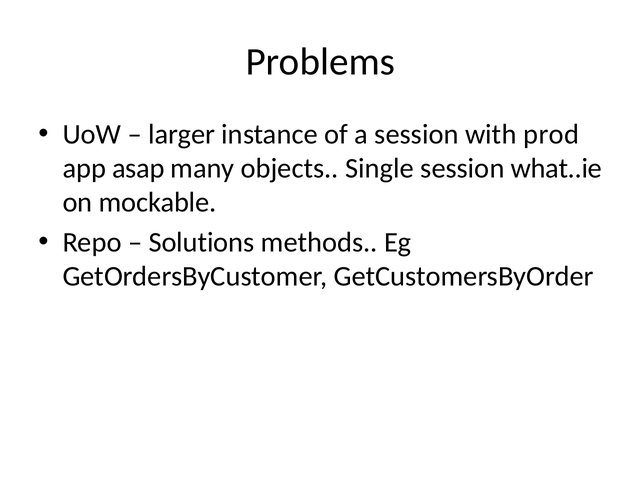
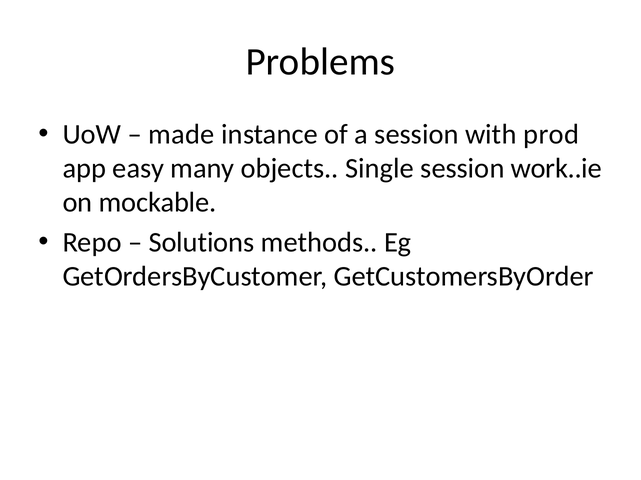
larger: larger -> made (181, 134)
asap: asap -> easy (138, 169)
what..ie: what..ie -> work..ie (556, 169)
